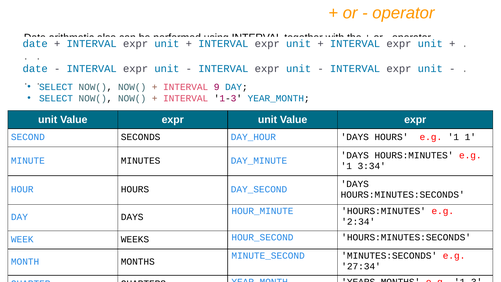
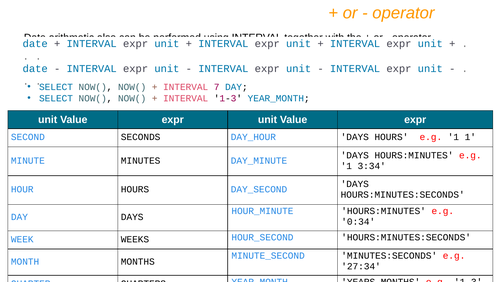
9: 9 -> 7 (217, 87)
2:34: 2:34 -> 0:34 (358, 222)
